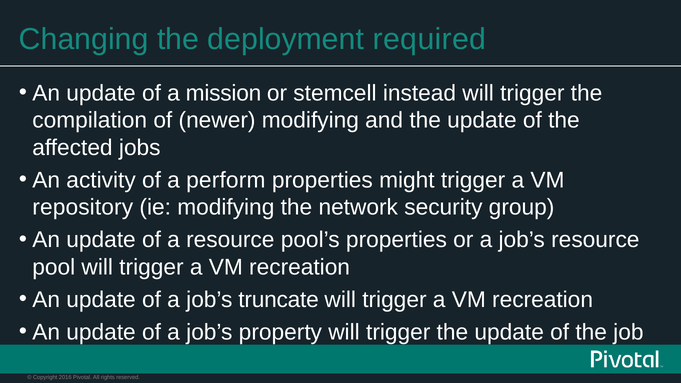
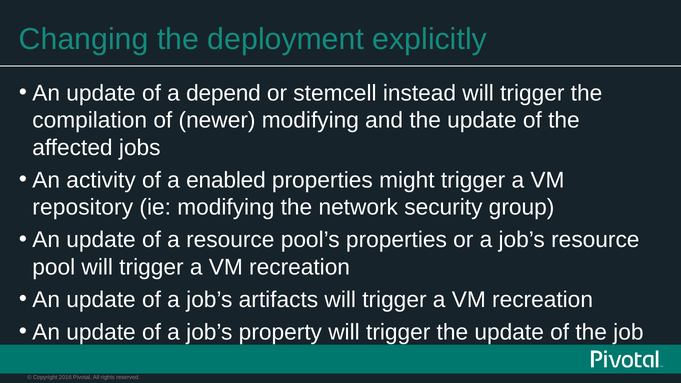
required: required -> explicitly (430, 39)
mission: mission -> depend (224, 93)
perform: perform -> enabled (226, 180)
truncate: truncate -> artifacts (278, 300)
